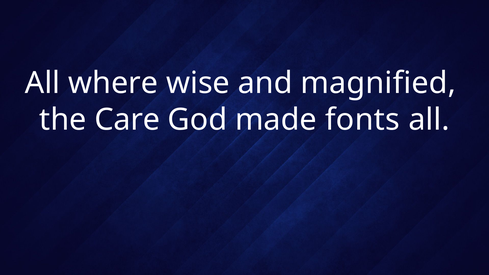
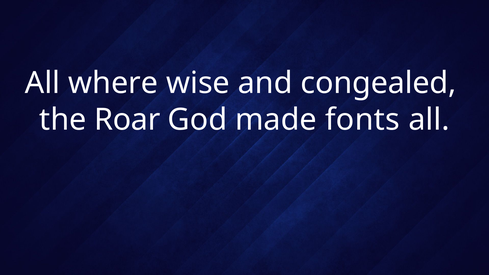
magnified: magnified -> congealed (378, 83)
Care: Care -> Roar (127, 120)
